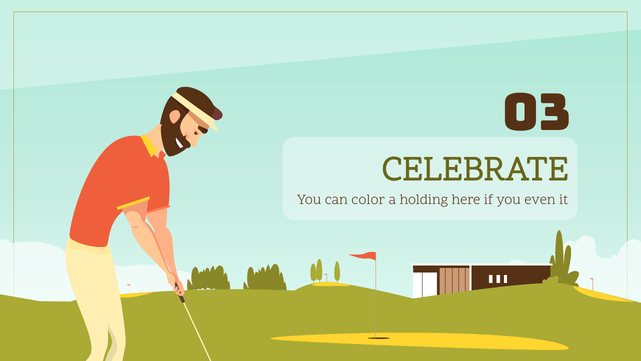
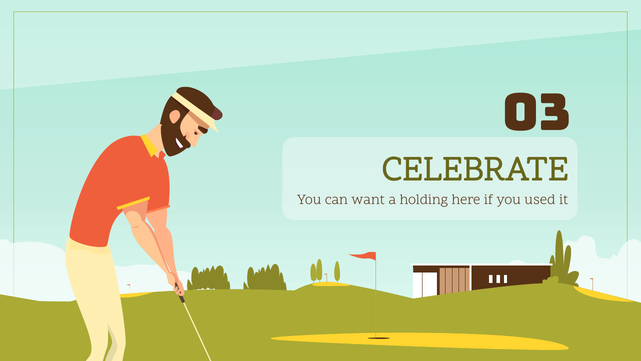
color: color -> want (368, 199)
even: even -> used (540, 199)
